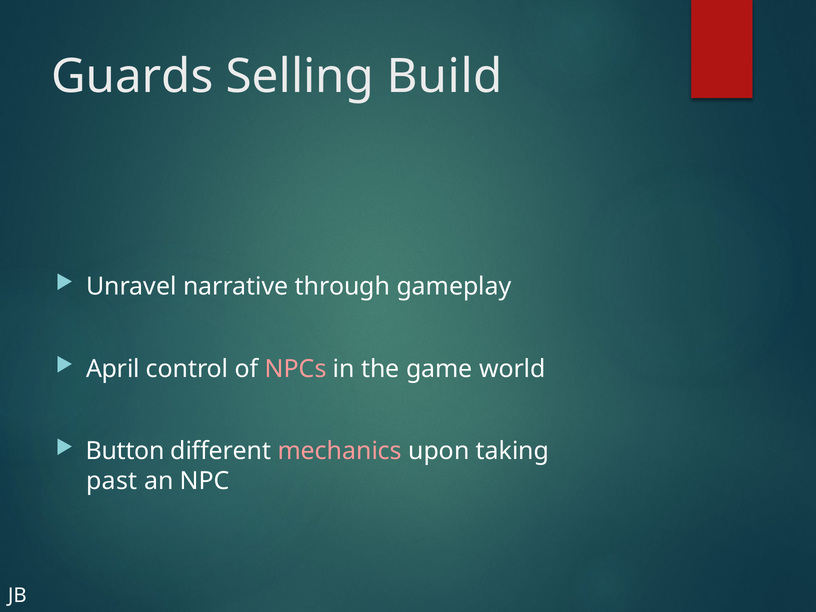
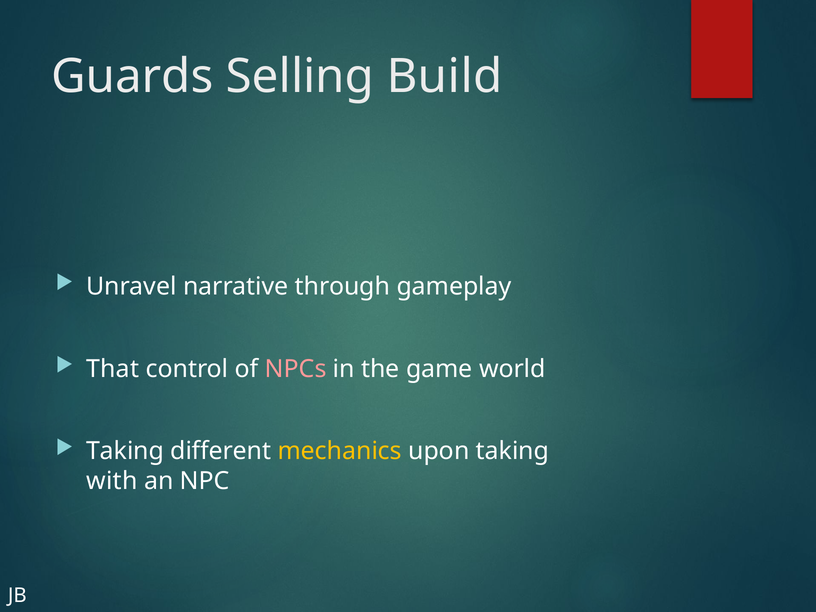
April: April -> That (113, 369)
Button: Button -> Taking (125, 451)
mechanics colour: pink -> yellow (340, 451)
past: past -> with (112, 481)
